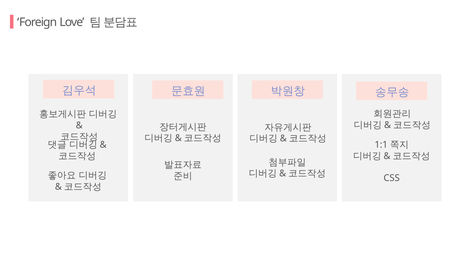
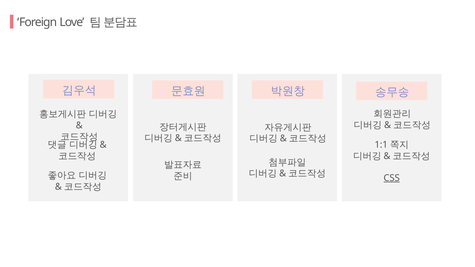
CSS underline: none -> present (392, 178)
